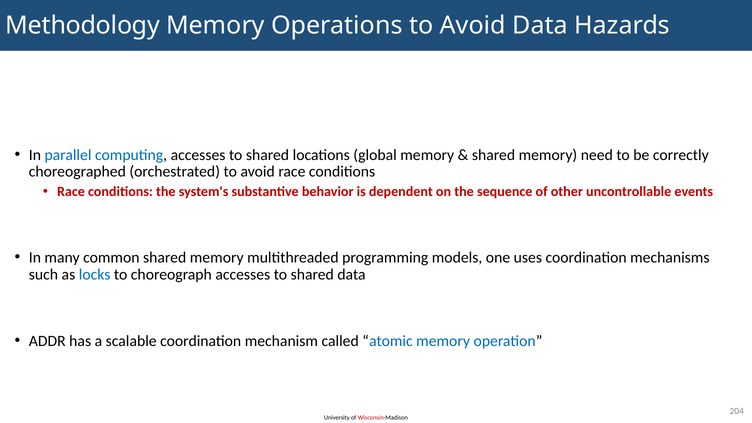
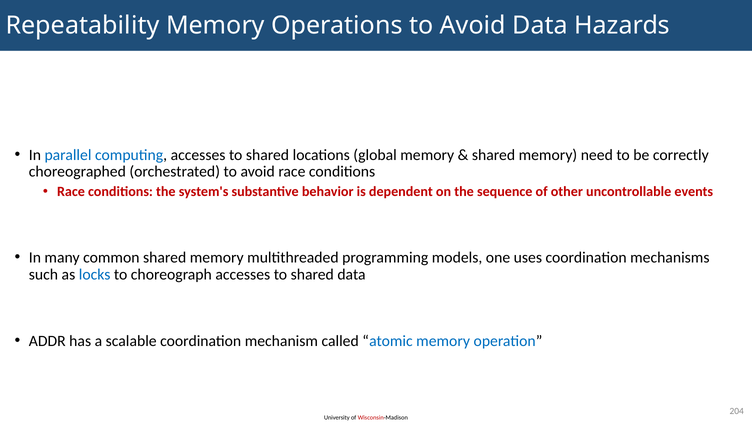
Methodology: Methodology -> Repeatability (83, 25)
